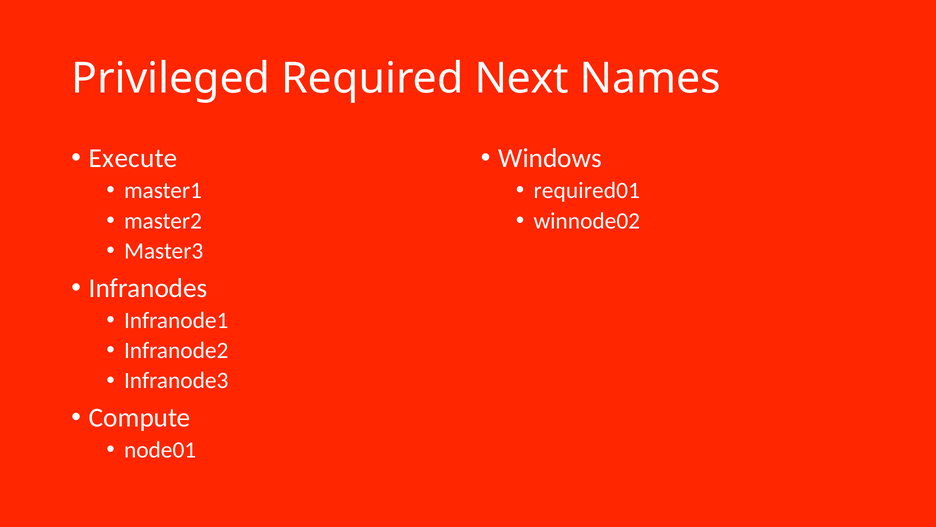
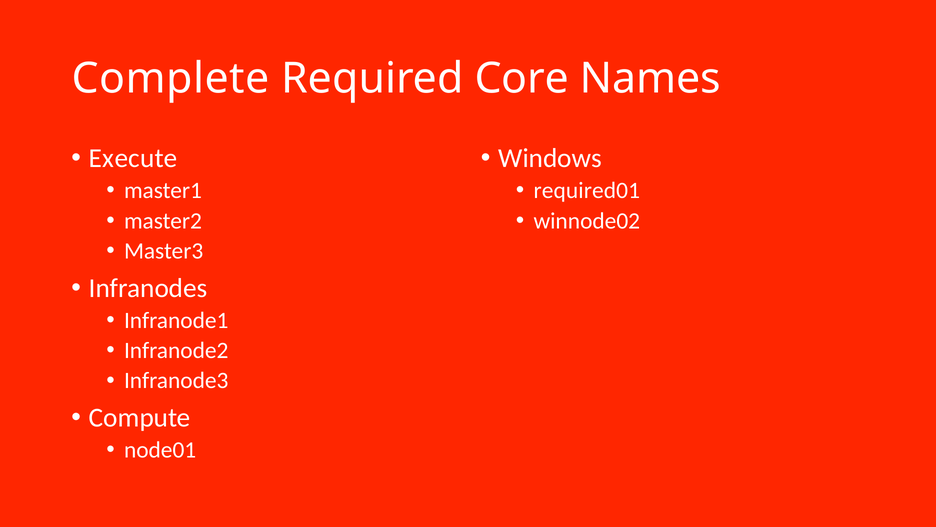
Privileged: Privileged -> Complete (171, 79)
Next: Next -> Core (522, 79)
